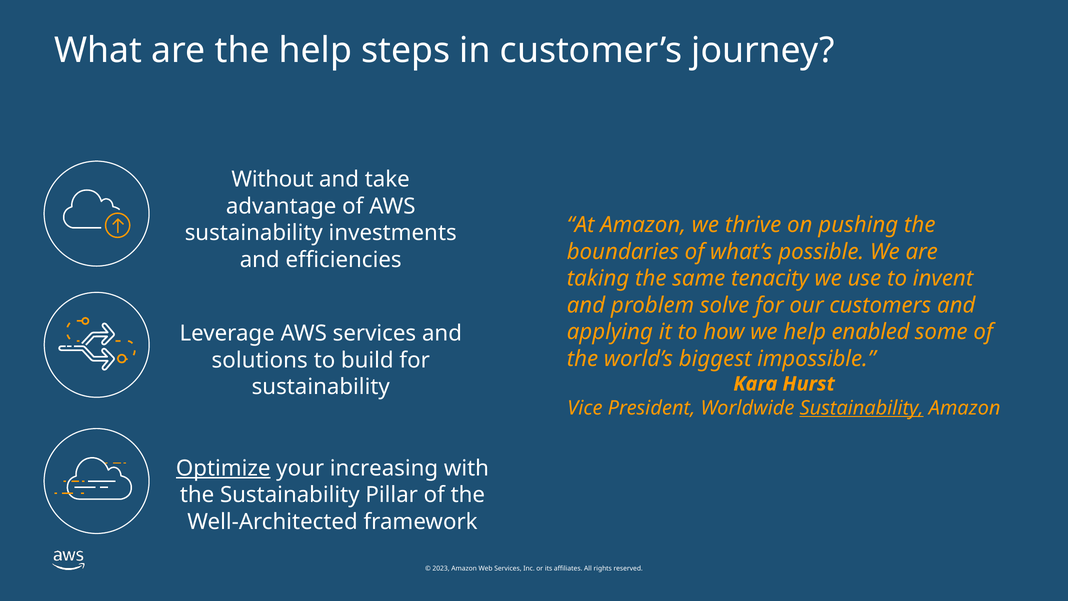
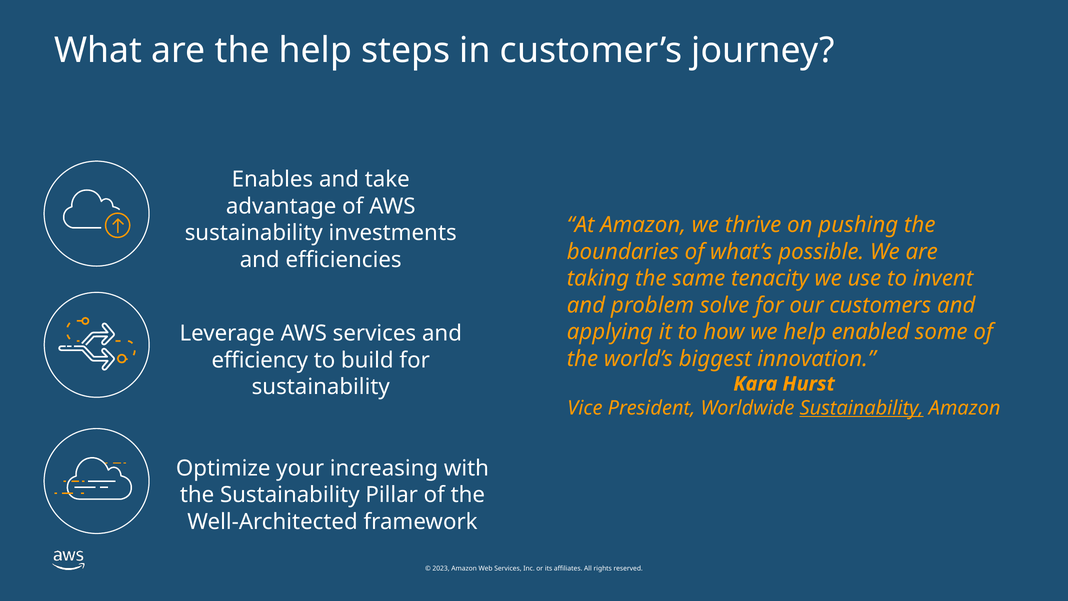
Without: Without -> Enables (272, 179)
impossible: impossible -> innovation (816, 359)
solutions: solutions -> efficiency (260, 360)
Optimize underline: present -> none (223, 468)
